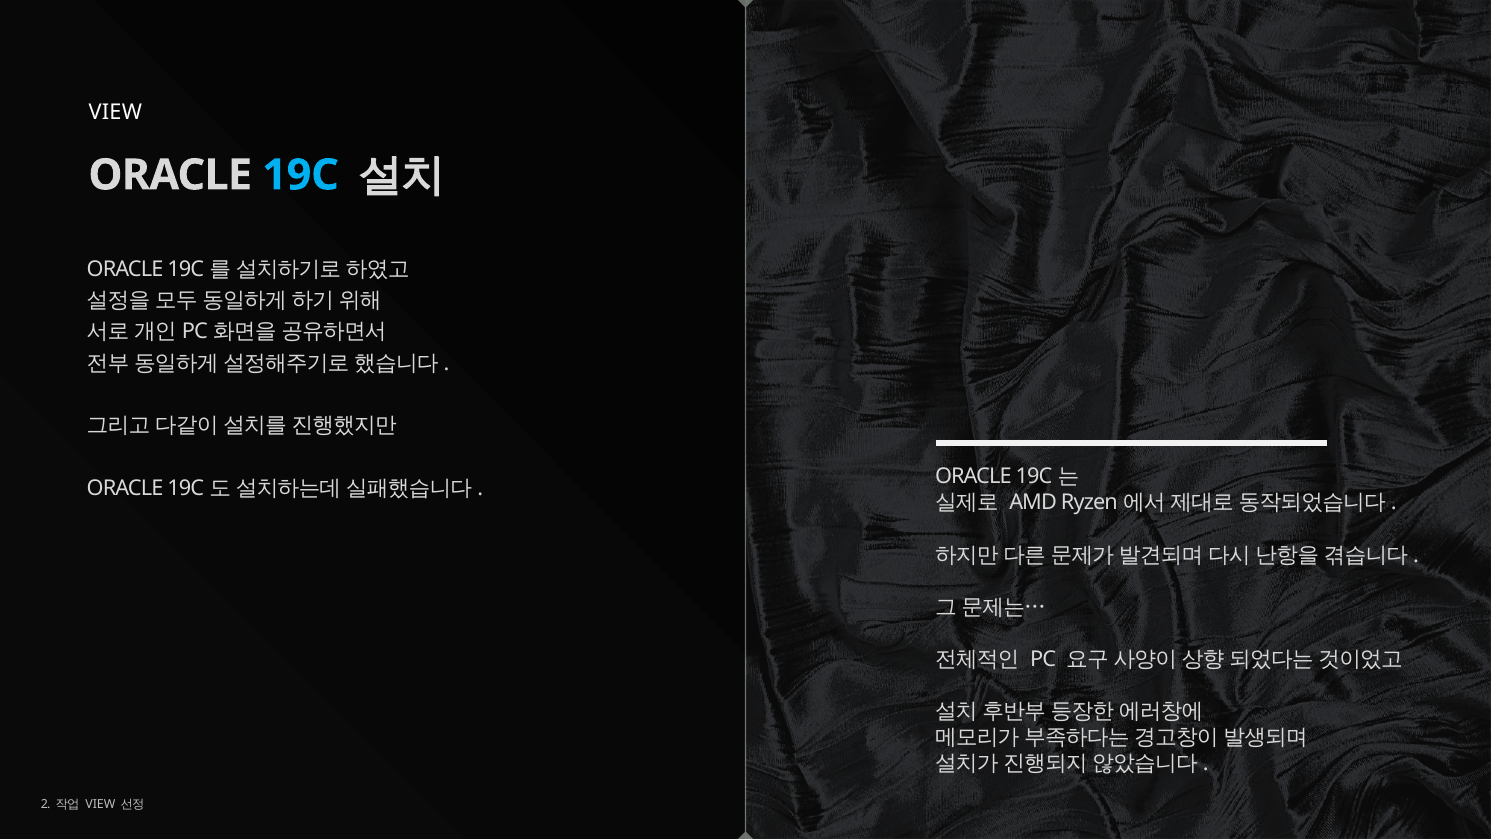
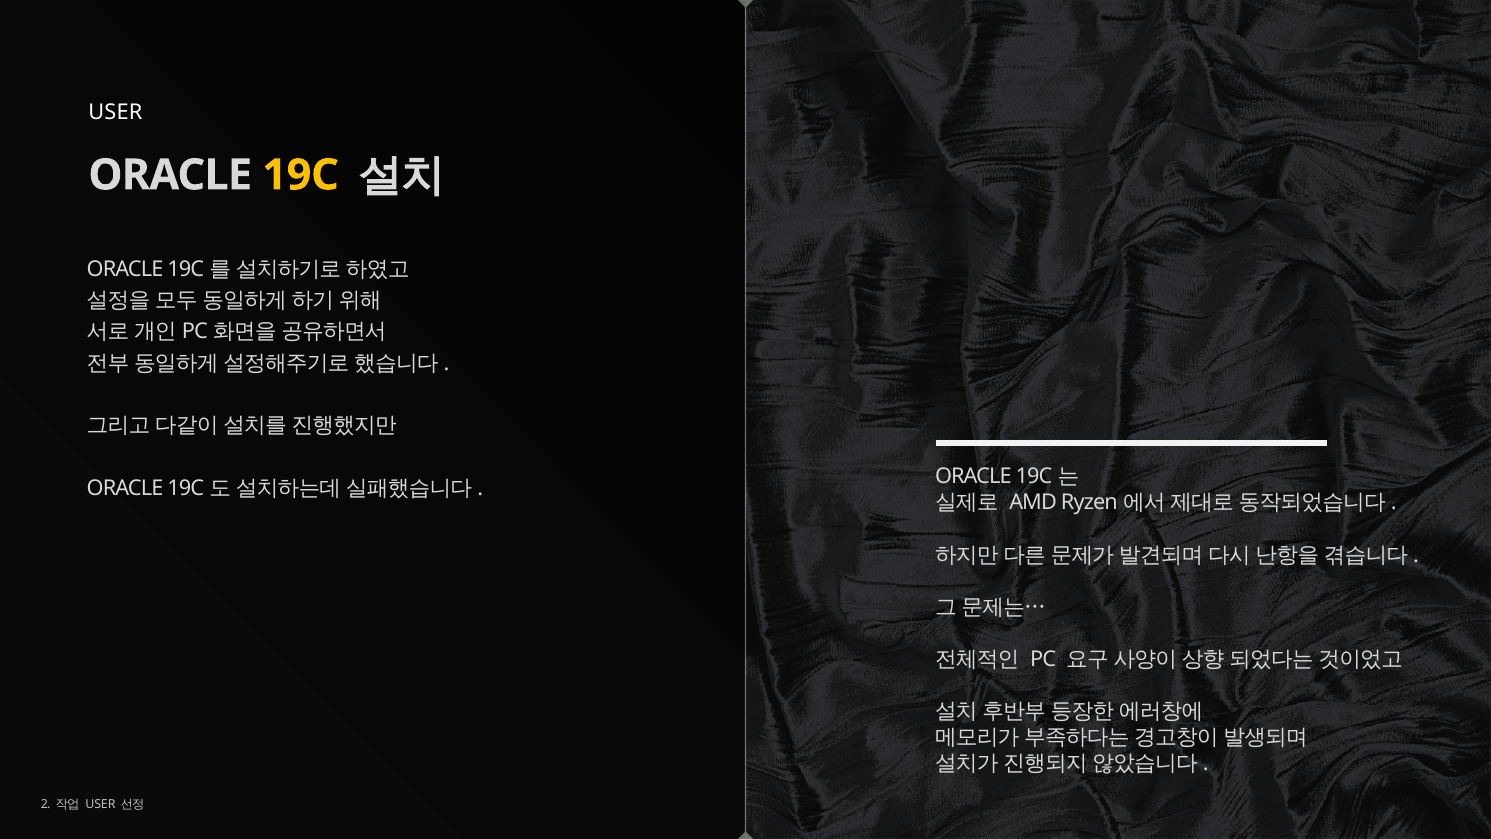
VIEW: VIEW -> USER (115, 112)
19C colour: light blue -> yellow (301, 175)
VIEW: VIEW -> USER (100, 804)
